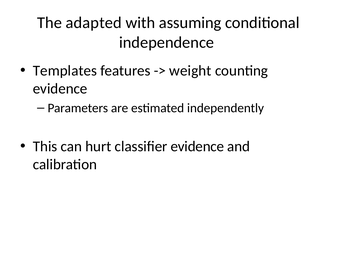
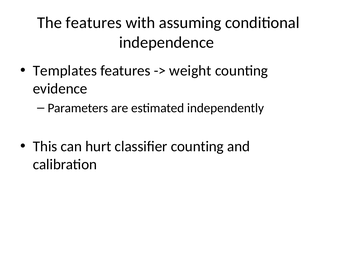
The adapted: adapted -> features (94, 23)
classifier evidence: evidence -> counting (197, 146)
